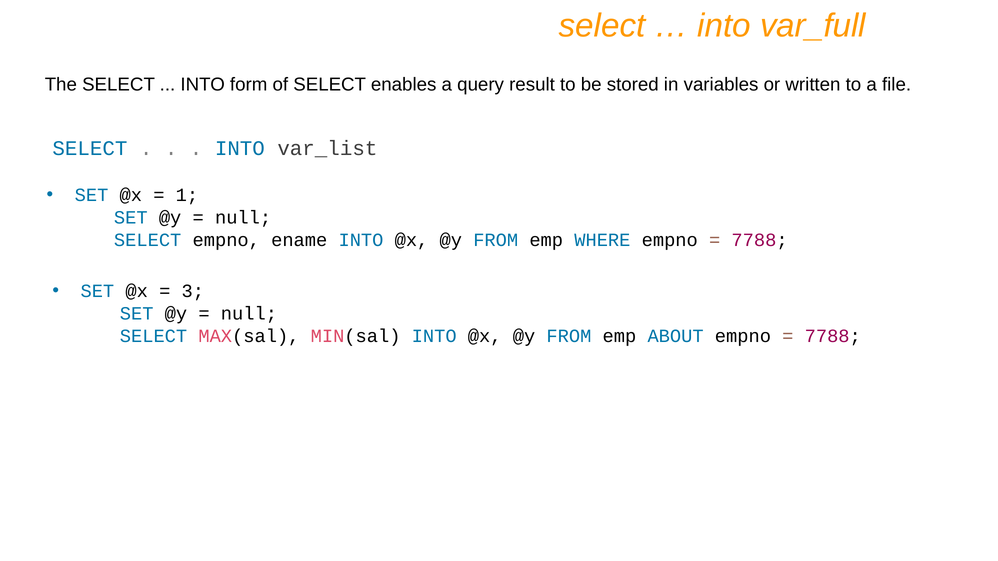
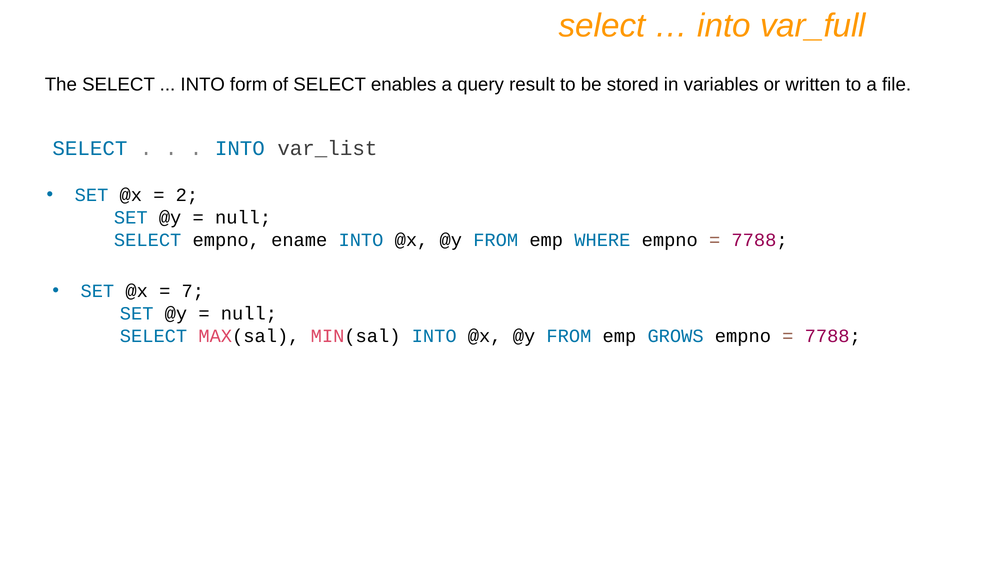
1: 1 -> 2 (187, 195)
3: 3 -> 7 (193, 291)
ABOUT: ABOUT -> GROWS (676, 336)
